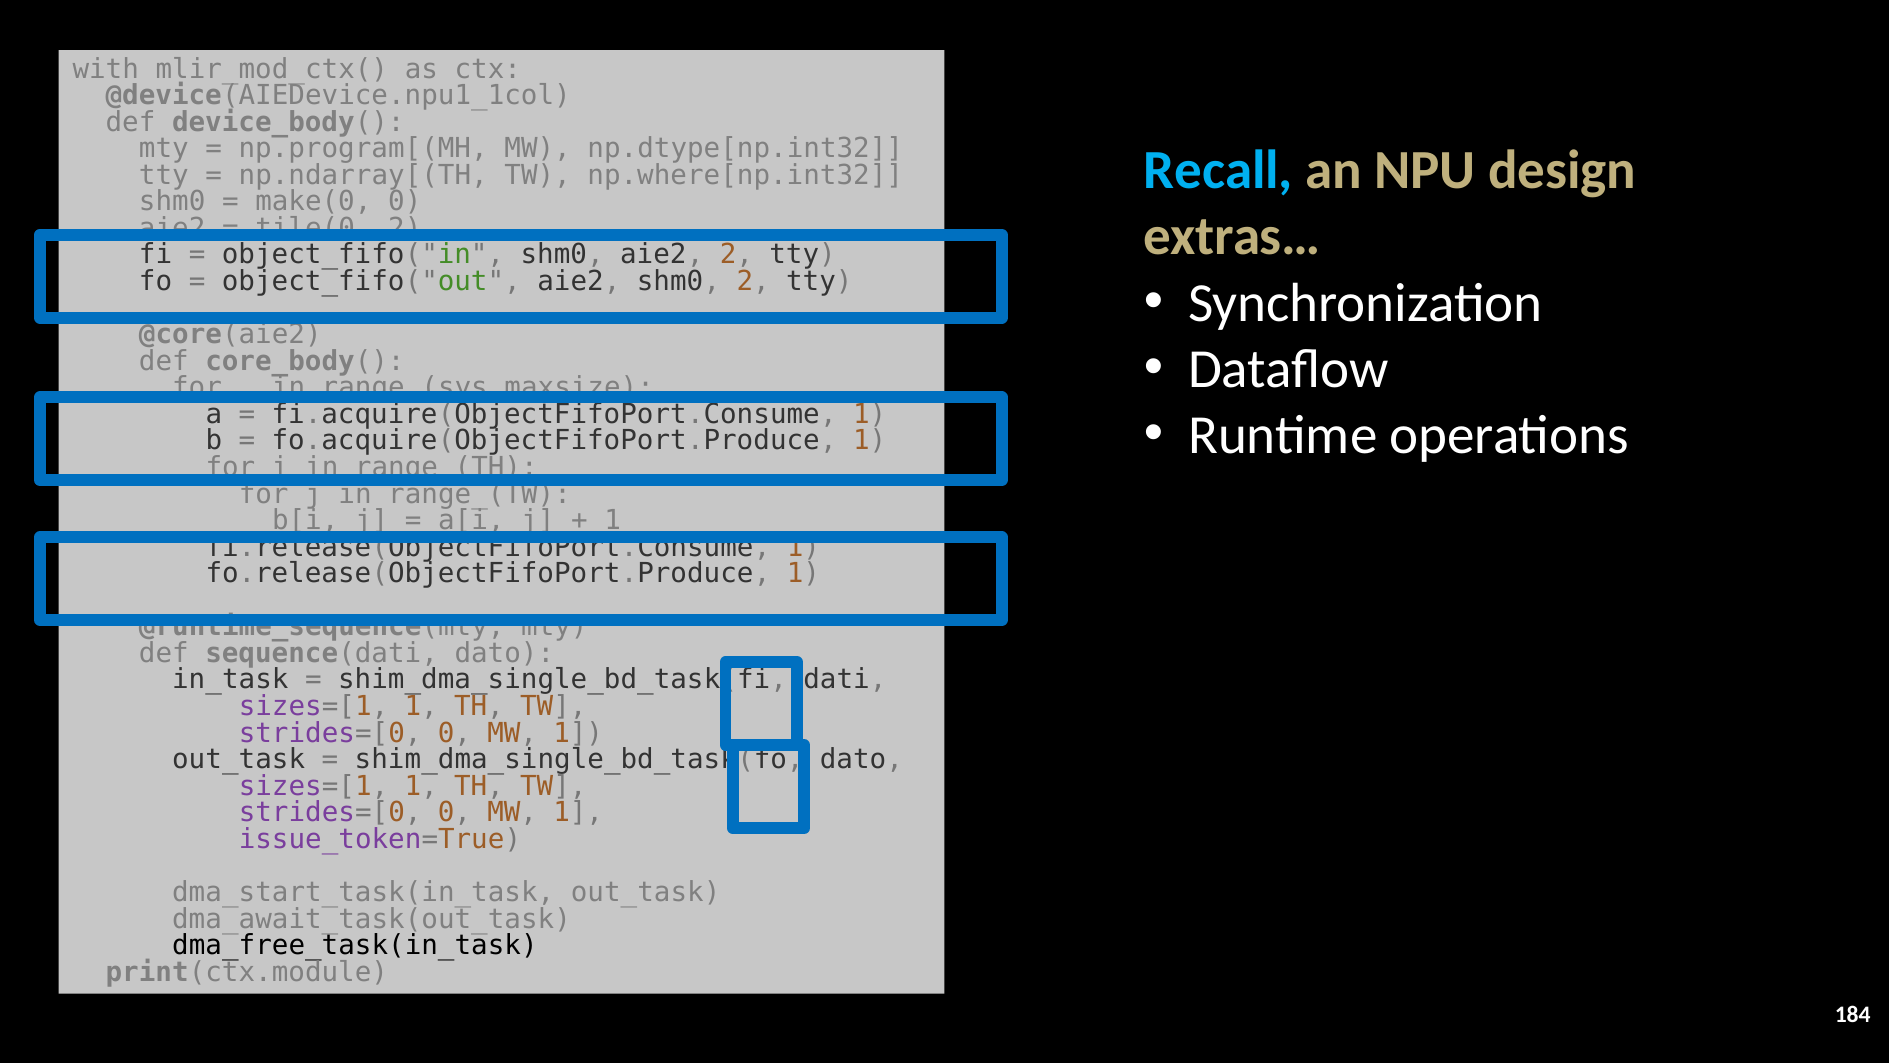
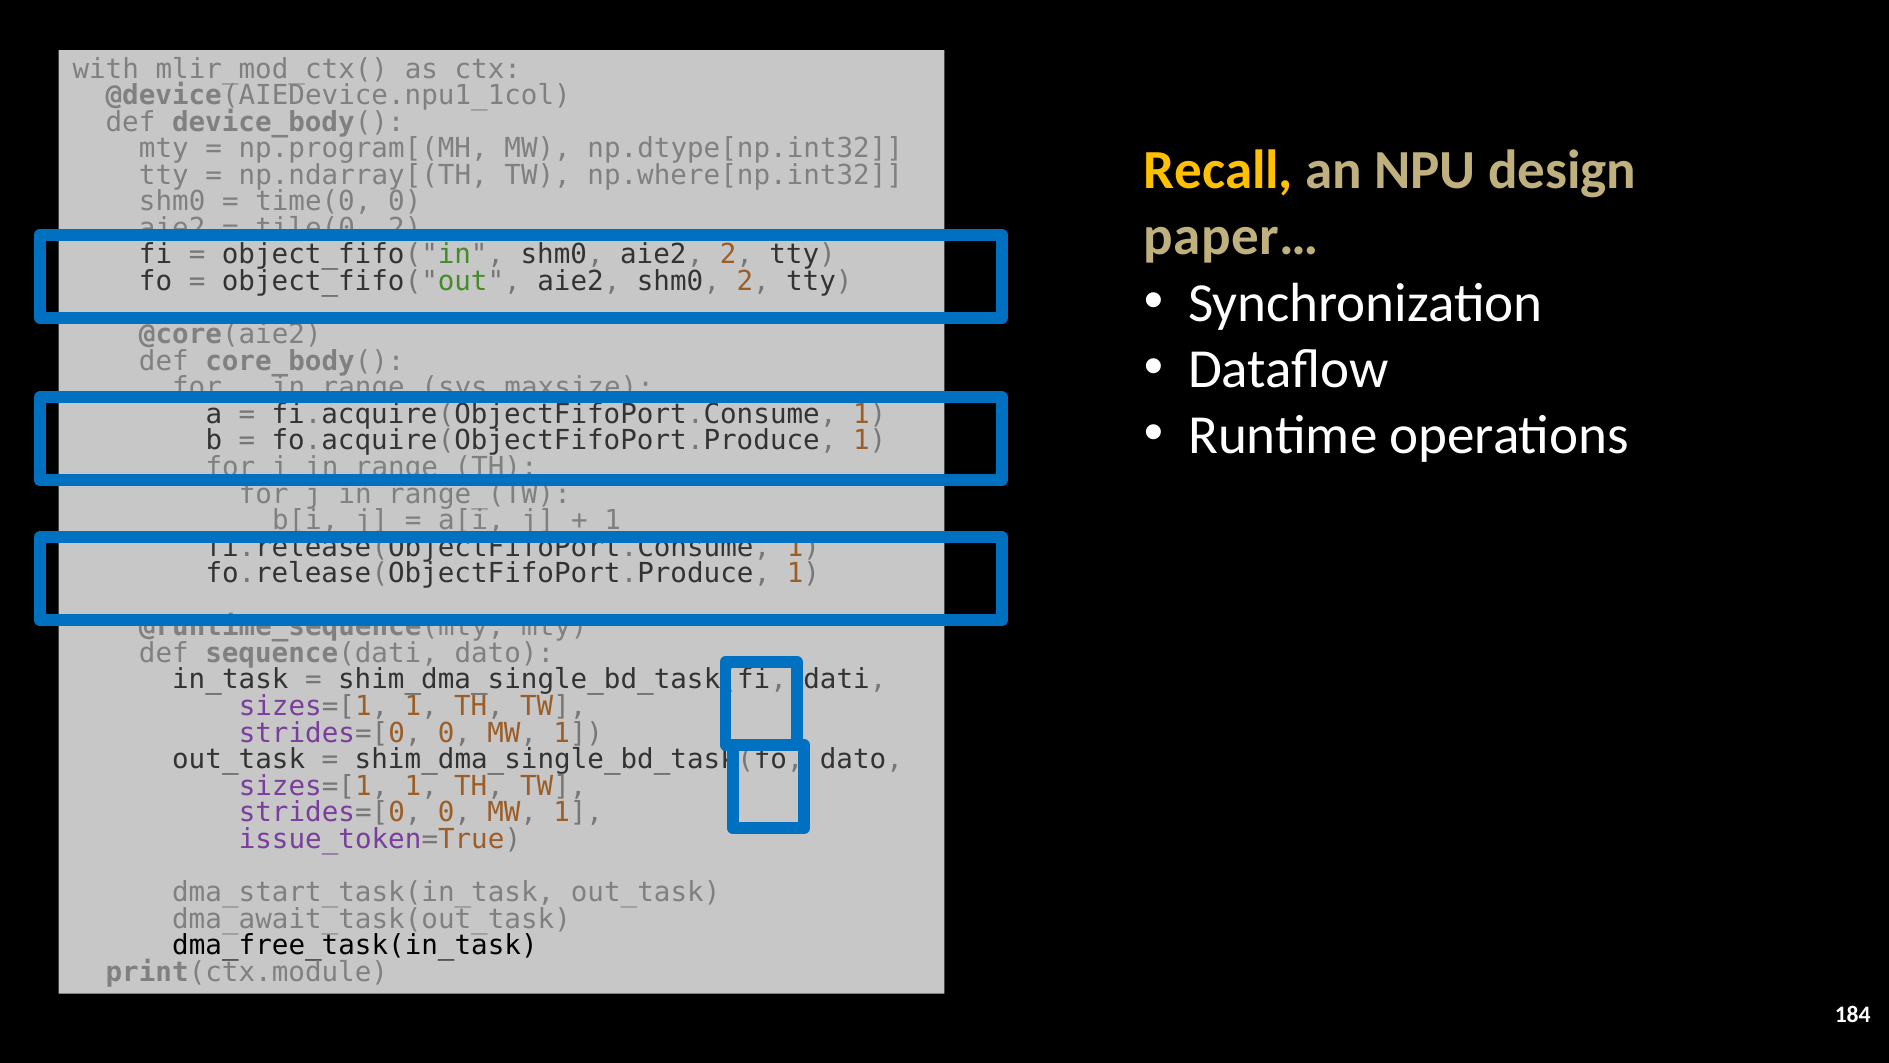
Recall colour: light blue -> yellow (1218, 170)
make(0: make(0 -> time(0 (313, 202)
extras…: extras… -> paper… (1231, 237)
